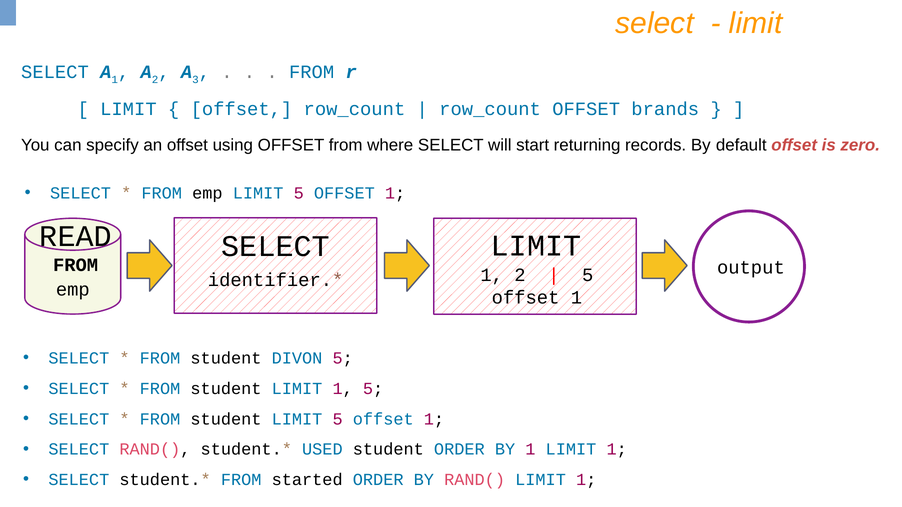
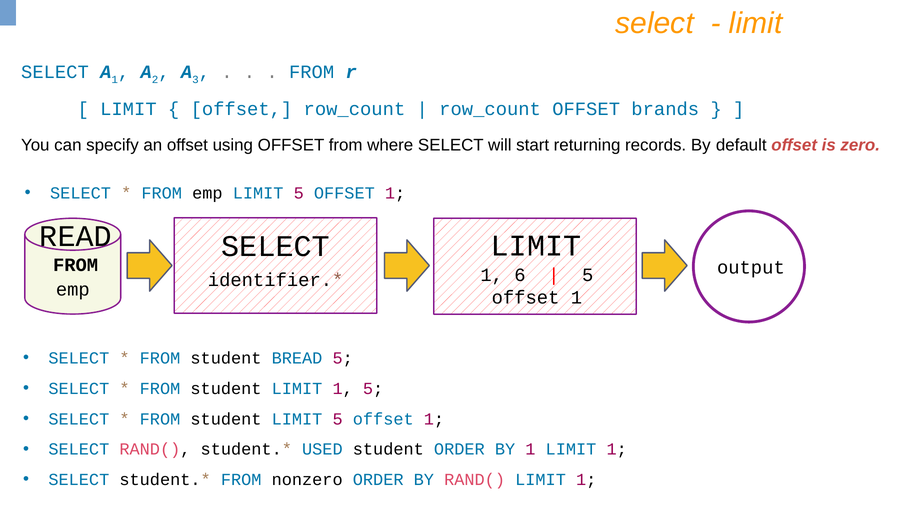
1 2: 2 -> 6 (520, 275)
DIVON: DIVON -> BREAD (297, 358)
started: started -> nonzero (307, 480)
